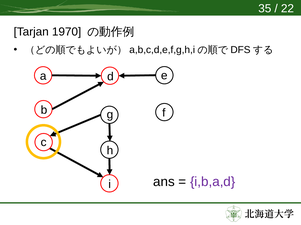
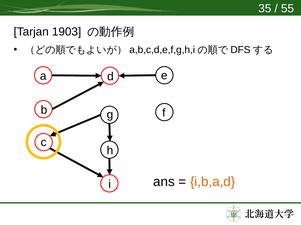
22: 22 -> 55 (287, 9)
1970: 1970 -> 1903 (67, 32)
i,b,a,d colour: purple -> orange (213, 182)
